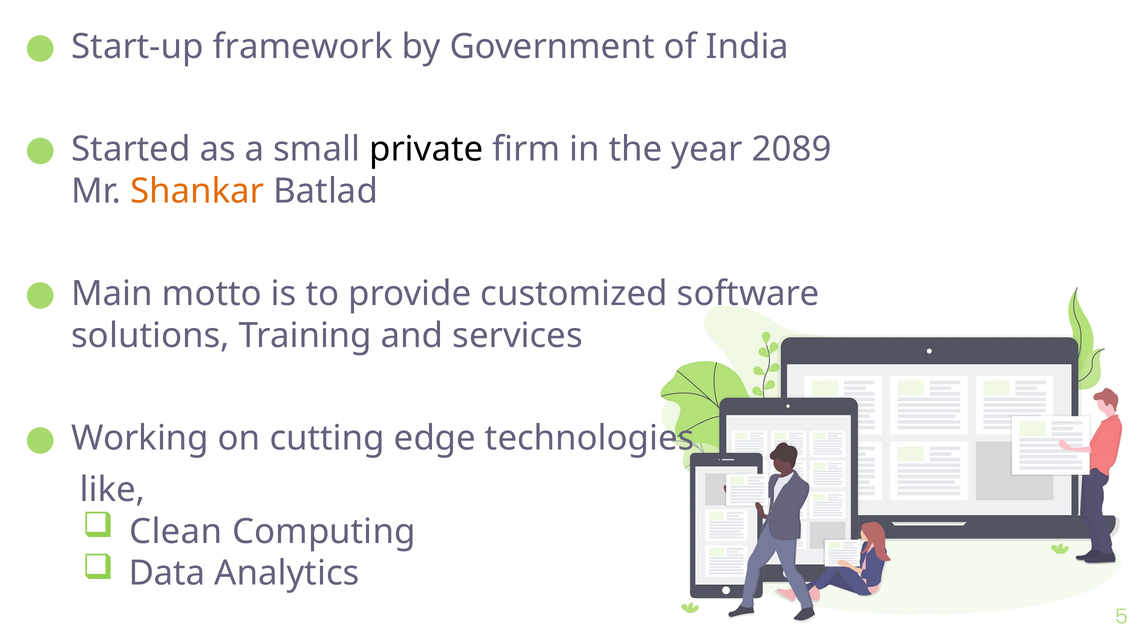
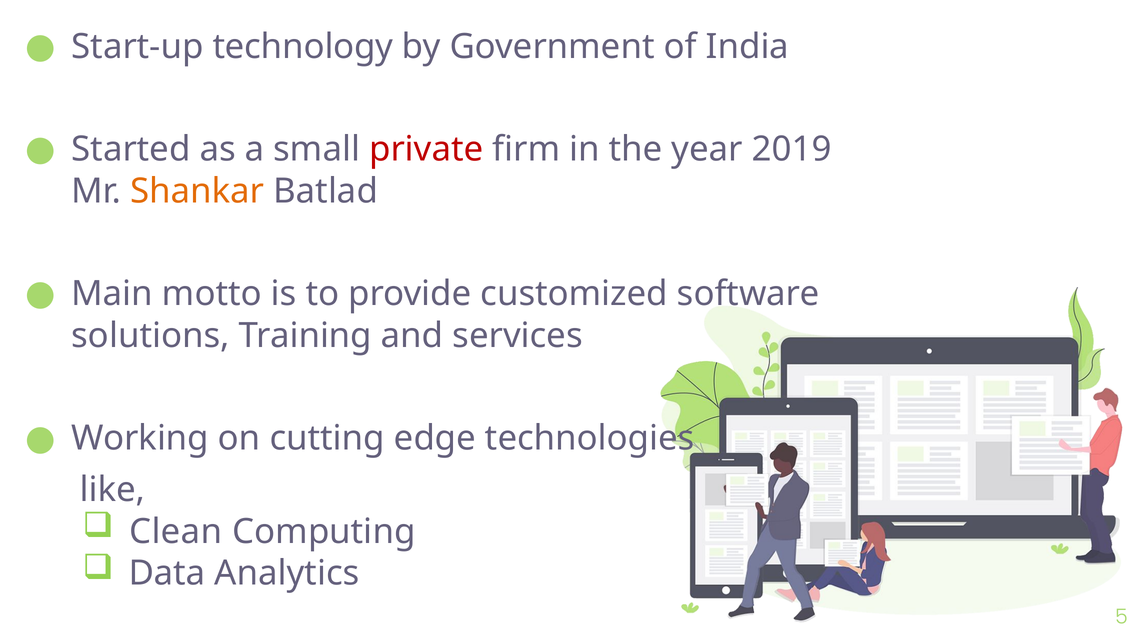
framework: framework -> technology (303, 47)
private colour: black -> red (426, 149)
2089: 2089 -> 2019 (792, 149)
